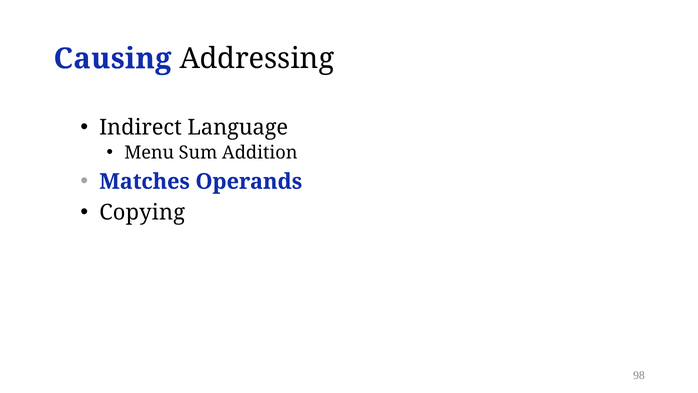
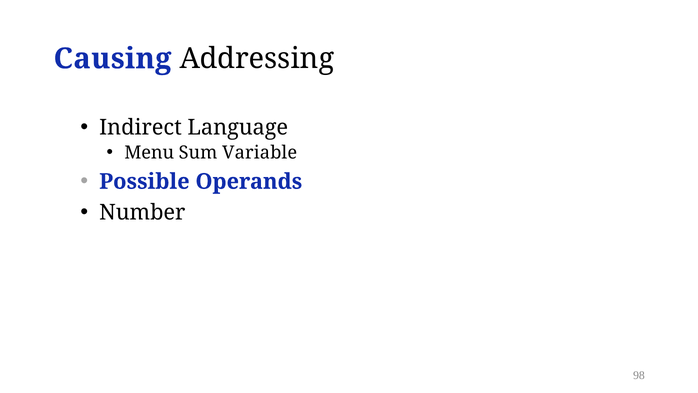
Addition: Addition -> Variable (260, 153)
Matches: Matches -> Possible (144, 181)
Copying: Copying -> Number (142, 212)
